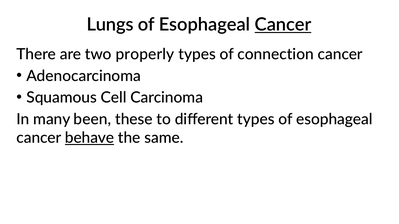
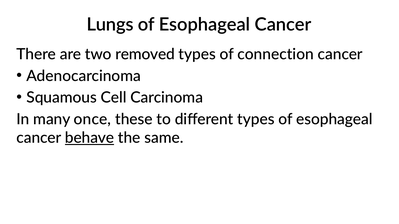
Cancer underline: present -> none (283, 25)
properly: properly -> removed (145, 54)
been: been -> once (92, 120)
